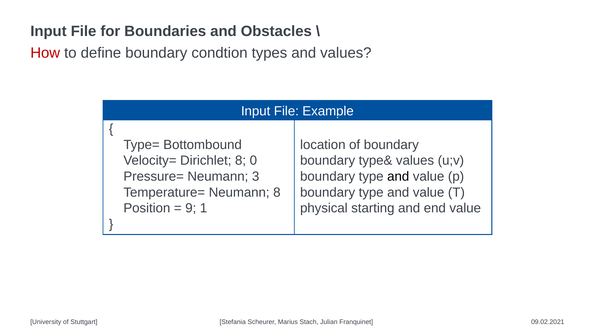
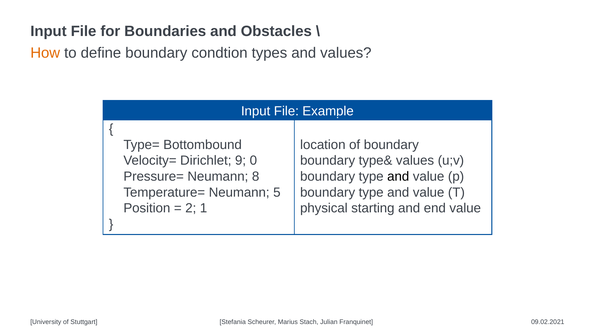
How colour: red -> orange (45, 53)
Dirichlet 8: 8 -> 9 (241, 160)
3: 3 -> 8 (256, 176)
Neumann 8: 8 -> 5 (277, 192)
9: 9 -> 2 (191, 208)
